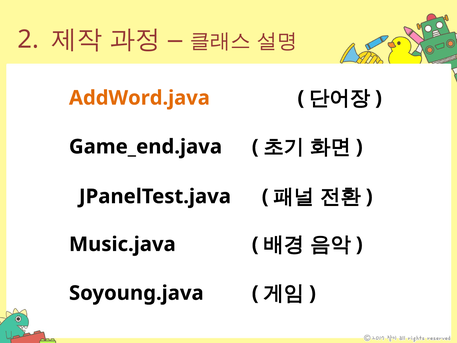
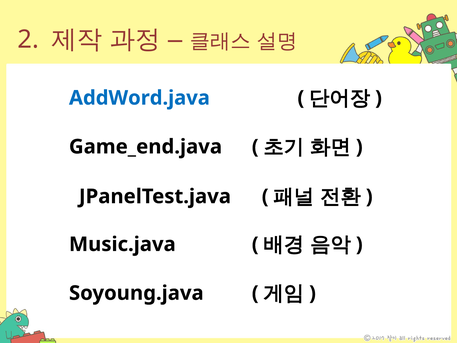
AddWord.java colour: orange -> blue (139, 98)
